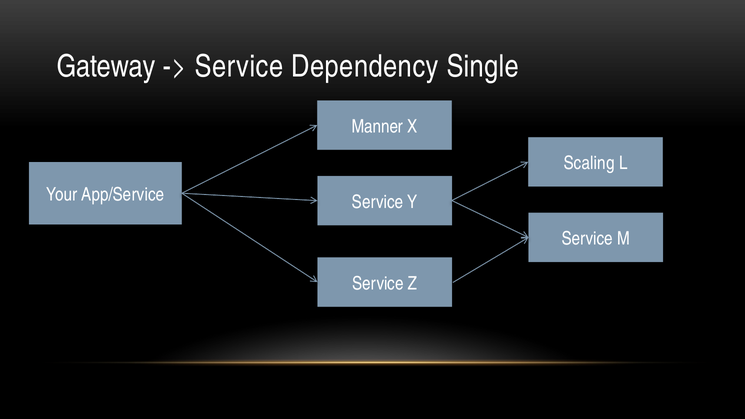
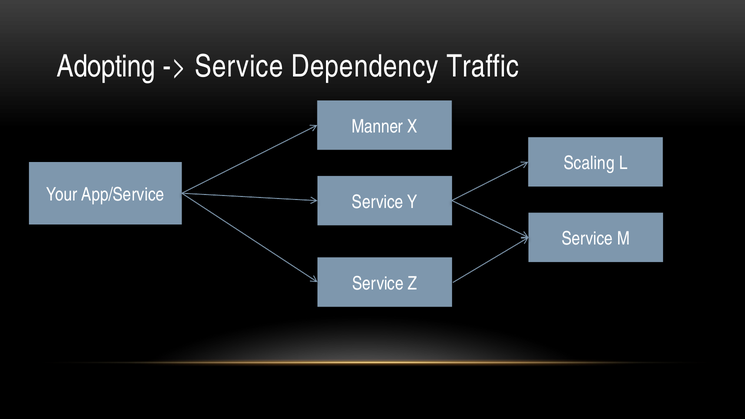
Gateway: Gateway -> Adopting (106, 66)
Single: Single -> Traffic (483, 66)
